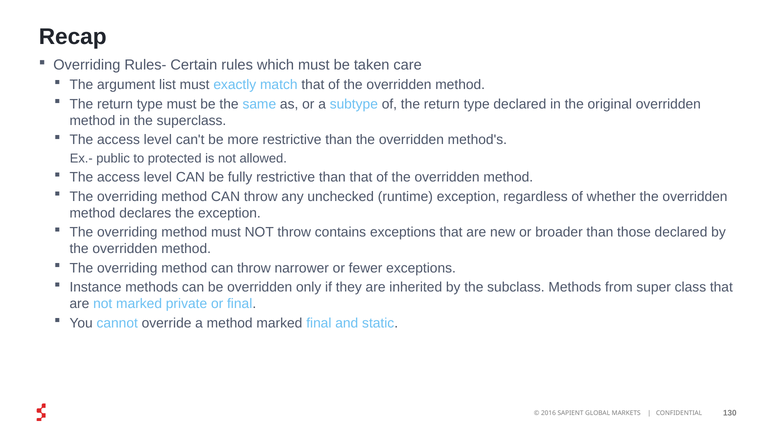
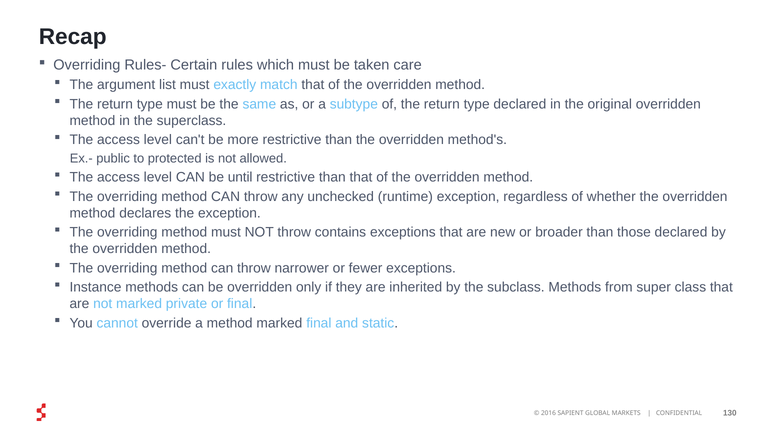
fully: fully -> until (240, 177)
